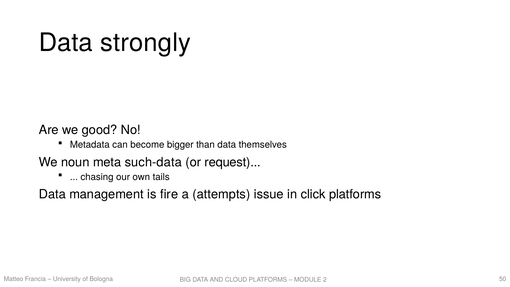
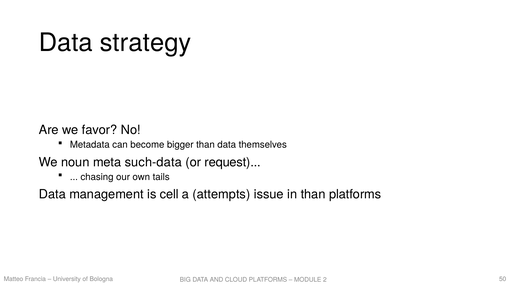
strongly: strongly -> strategy (146, 43)
good: good -> favor (100, 130)
fire: fire -> cell (169, 194)
in click: click -> than (313, 194)
